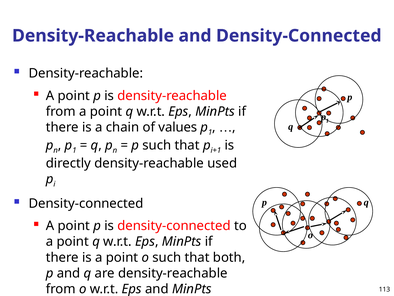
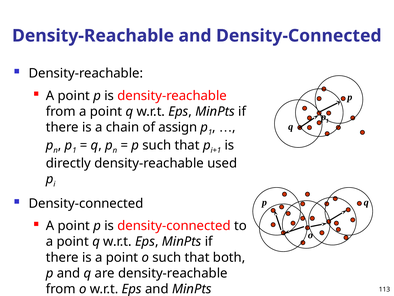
values: values -> assign (178, 127)
